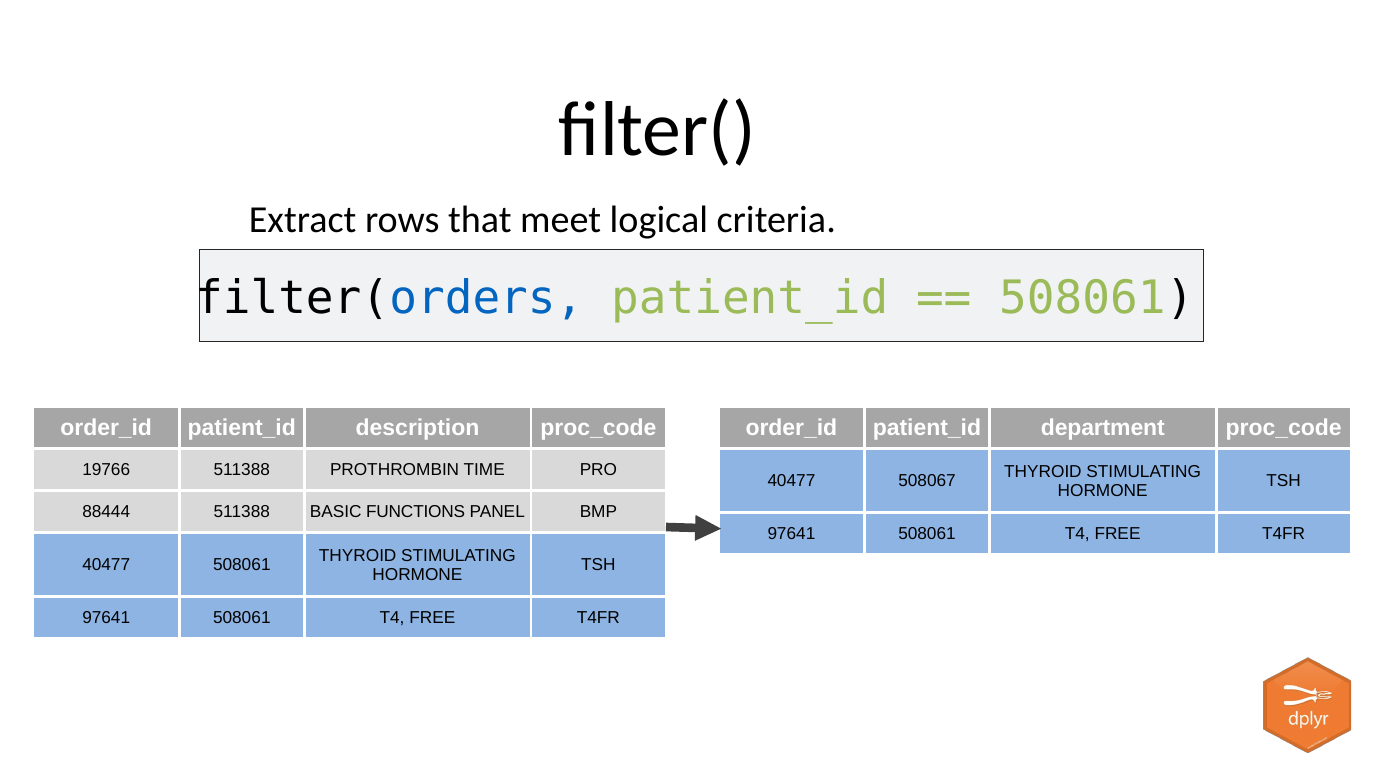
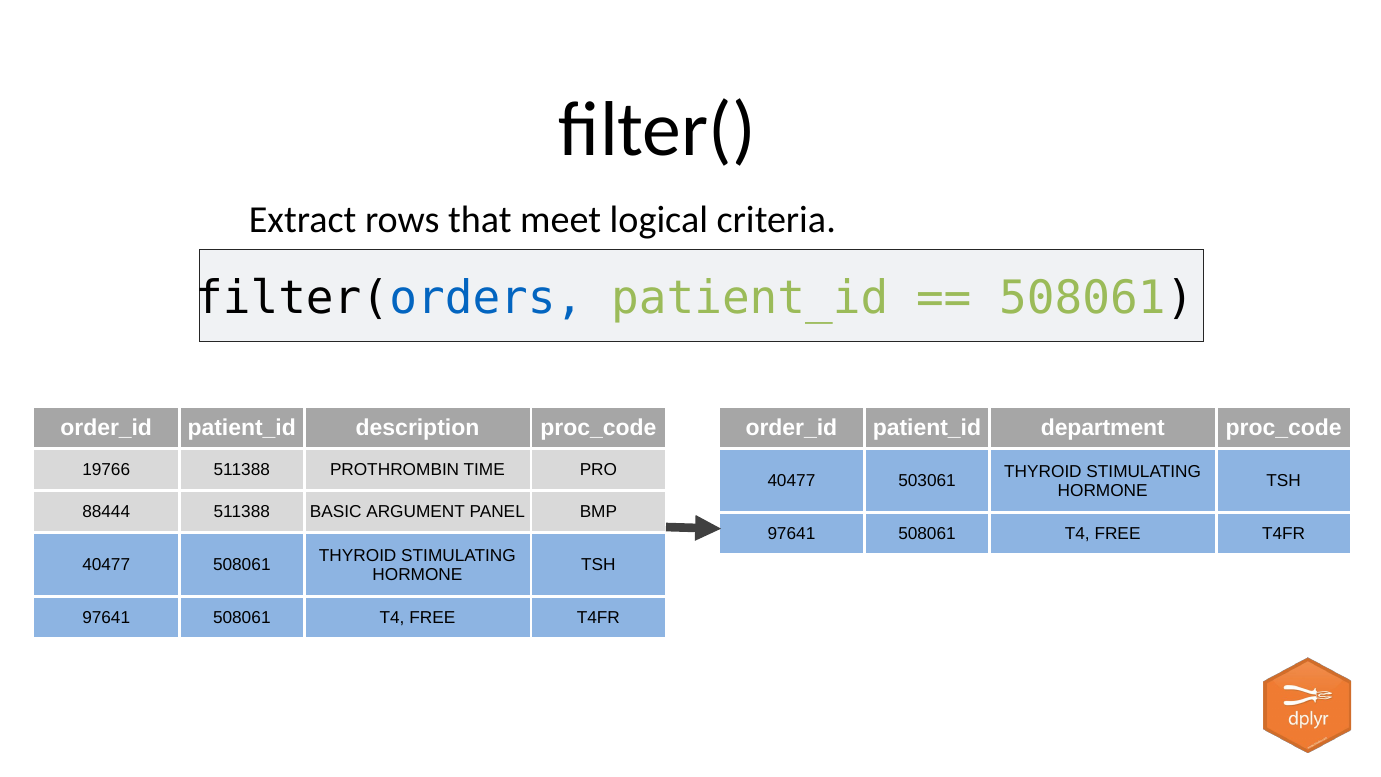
508067: 508067 -> 503061 (927, 481)
FUNCTIONS: FUNCTIONS -> ARGUMENT (416, 512)
